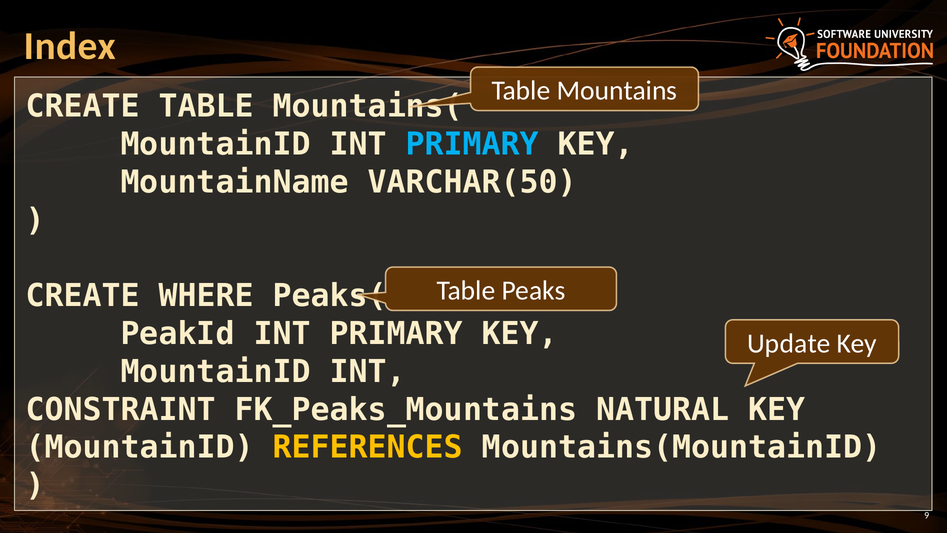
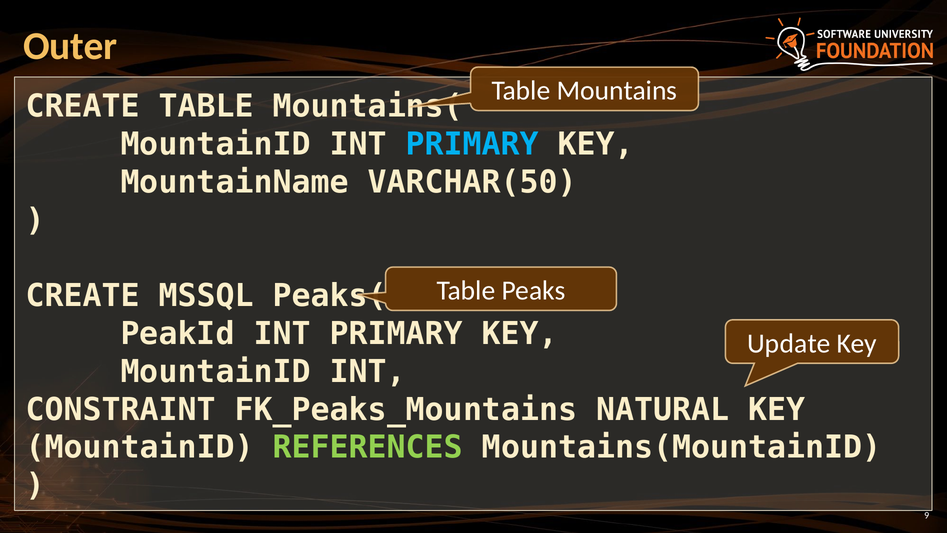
Index: Index -> Outer (70, 46)
WHERE: WHERE -> MSSQL (206, 296)
REFERENCES colour: yellow -> light green (368, 447)
